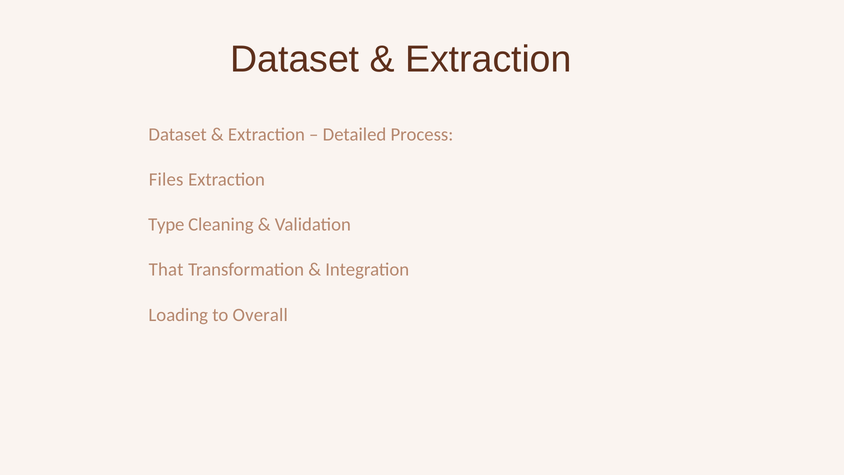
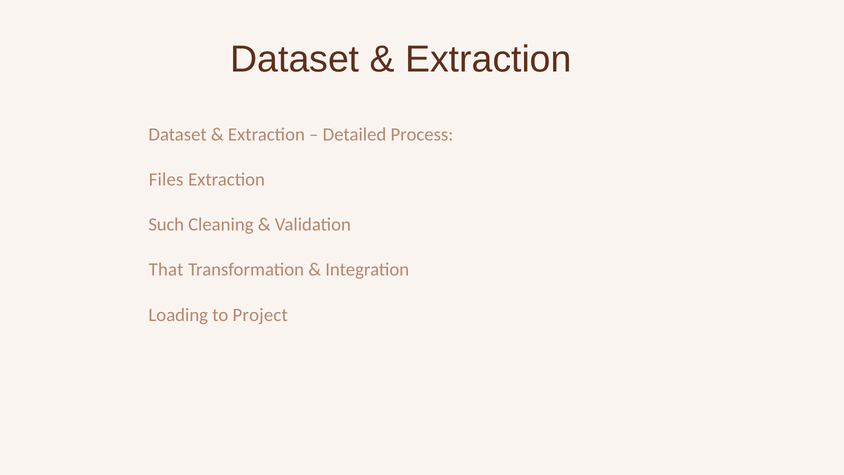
Type: Type -> Such (166, 225)
Overall: Overall -> Project (260, 315)
